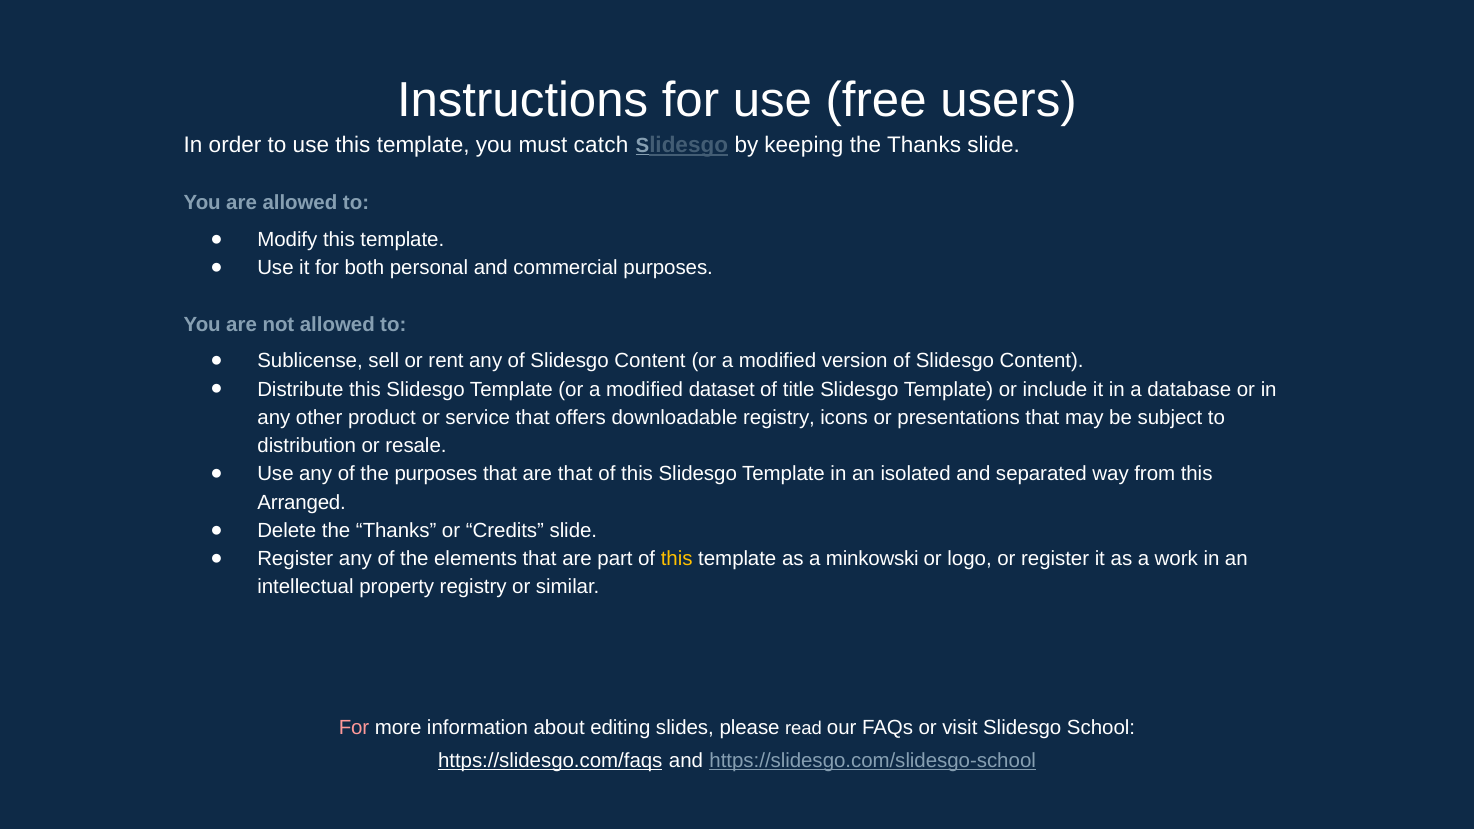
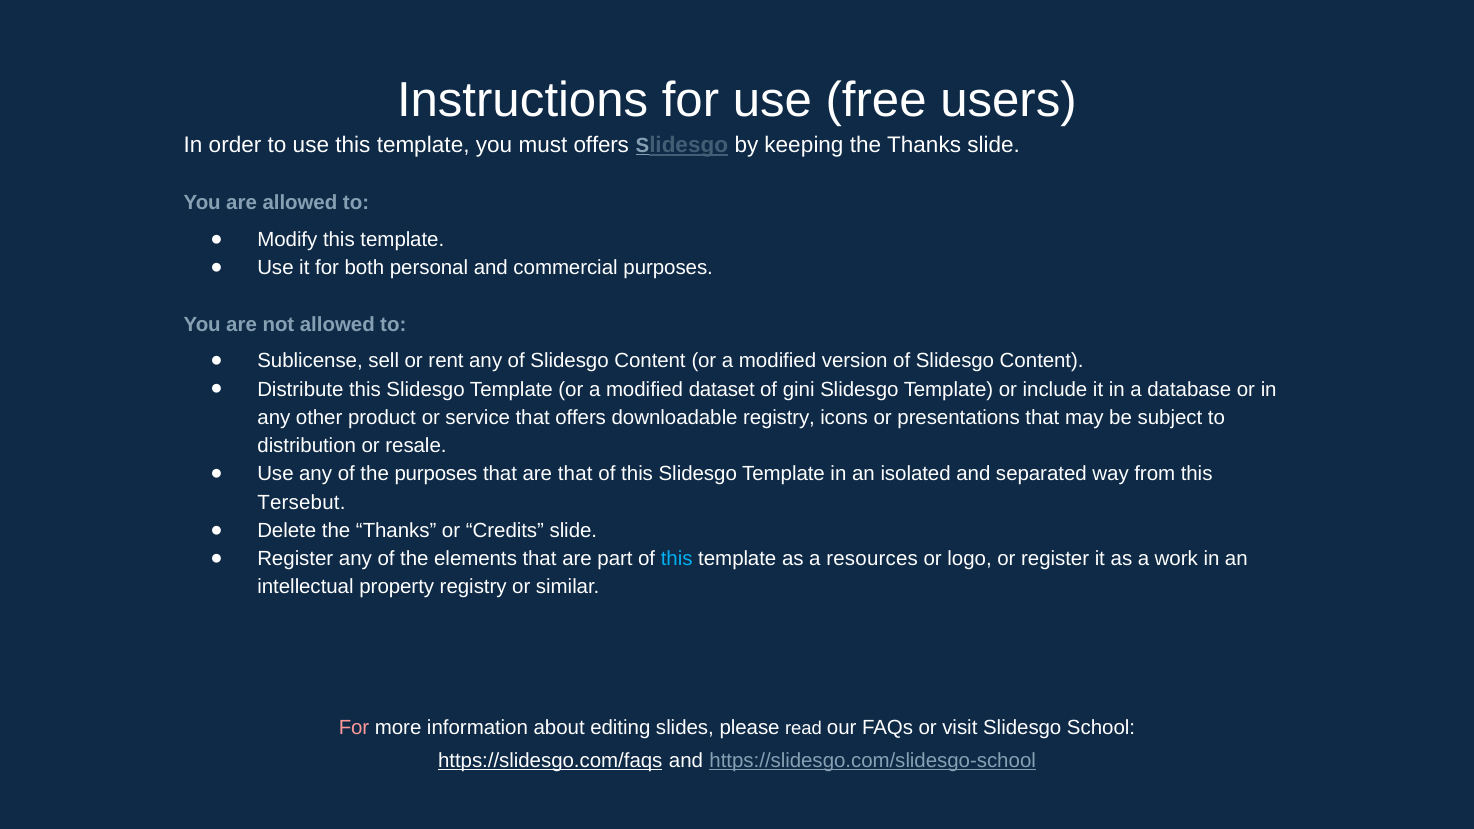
must catch: catch -> offers (601, 145)
title: title -> gini (799, 389)
Arranged: Arranged -> Tersebut (301, 502)
this colour: yellow -> light blue (677, 559)
minkowski: minkowski -> resources (872, 559)
